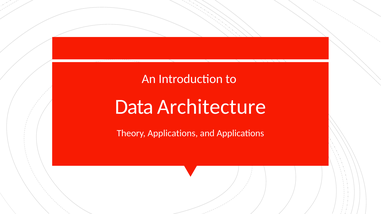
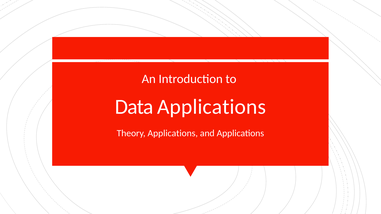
Data Architecture: Architecture -> Applications (212, 107)
